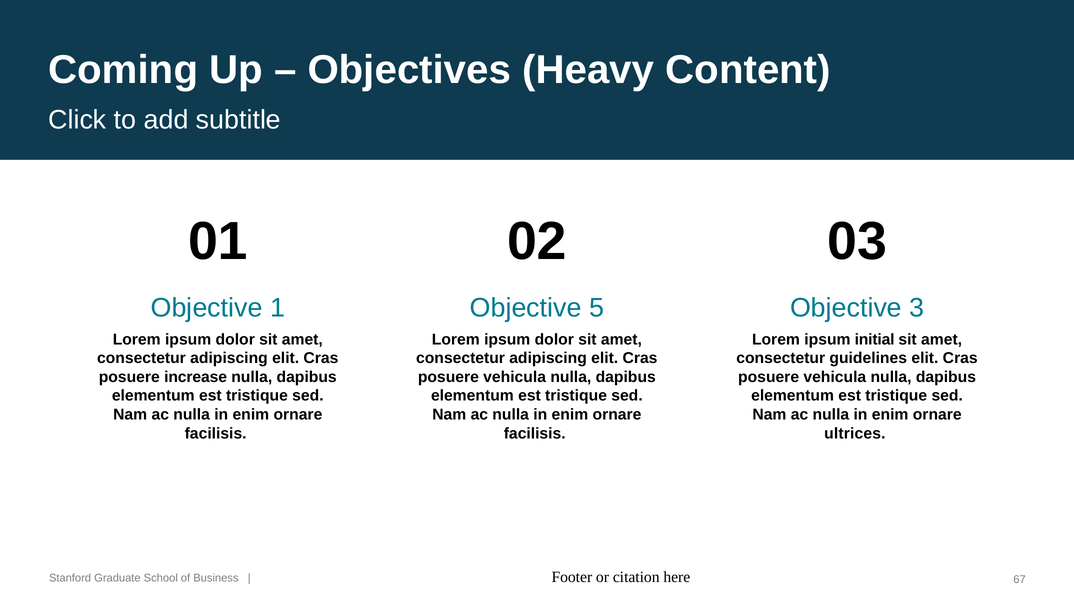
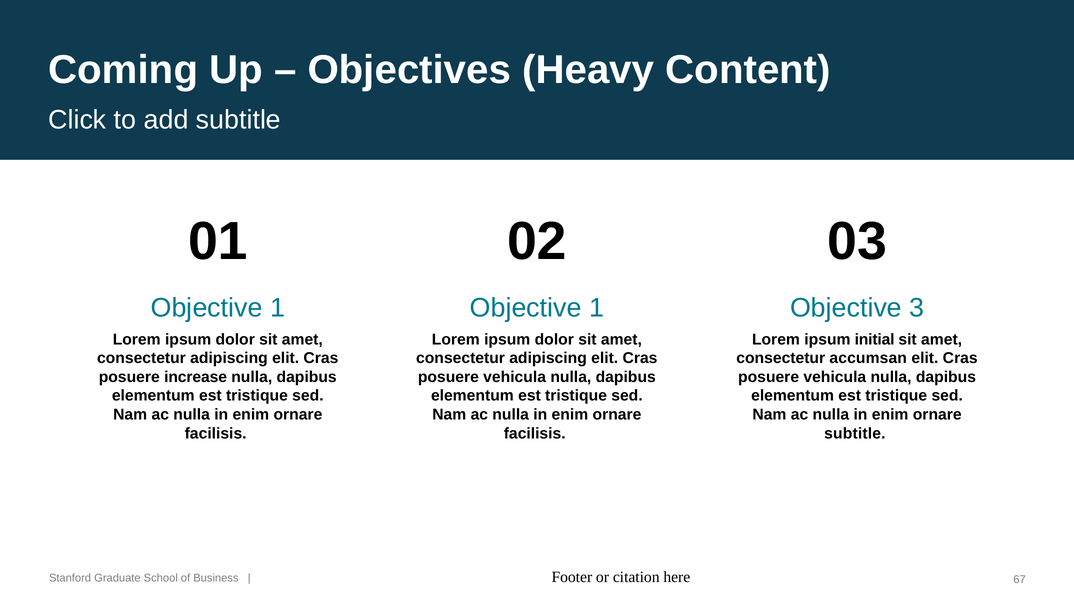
5: 5 -> 1 (597, 308)
guidelines: guidelines -> accumsan (868, 358)
ultrices: ultrices -> subtitle (855, 433)
